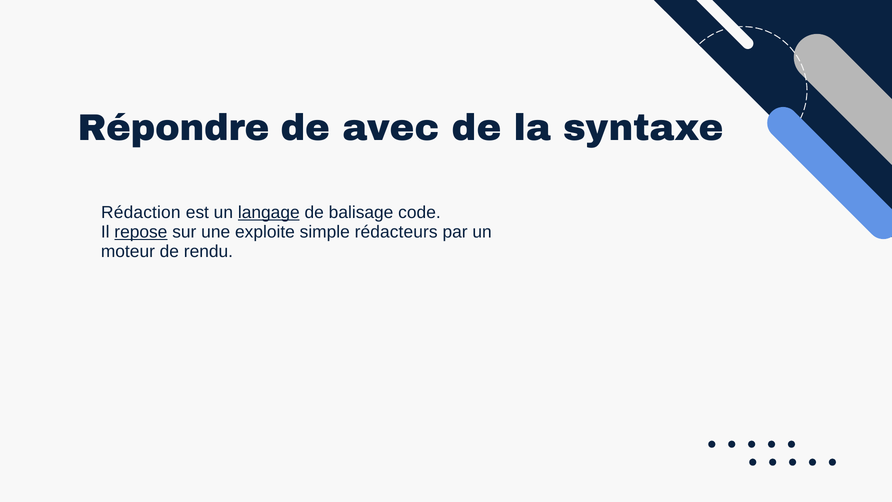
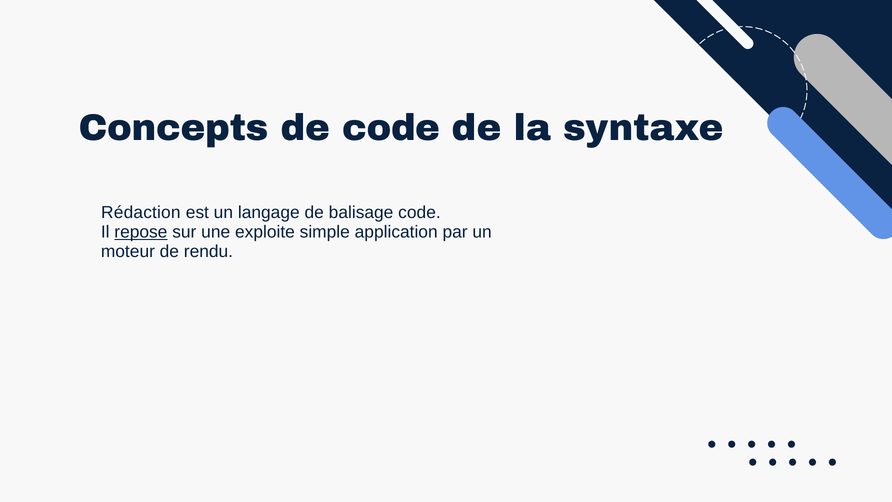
Répondre: Répondre -> Concepts (174, 128)
de avec: avec -> code (391, 128)
langage underline: present -> none (269, 212)
rédacteurs: rédacteurs -> application (396, 232)
